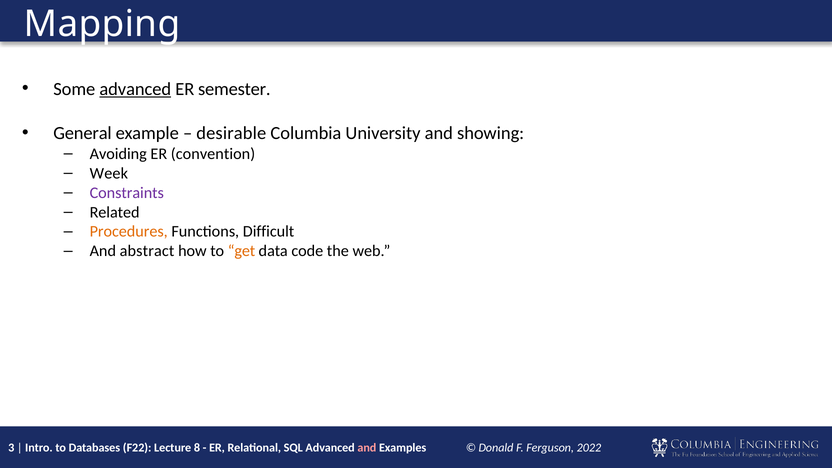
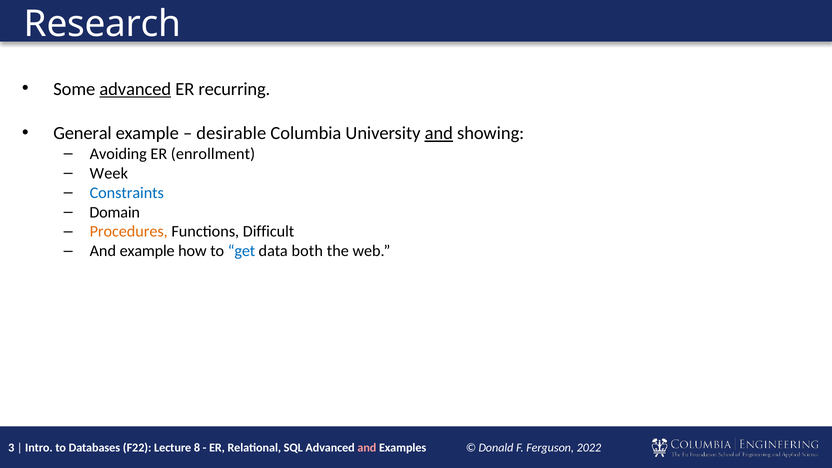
Mapping: Mapping -> Research (102, 24)
semester: semester -> recurring (234, 89)
and underline: none -> present (439, 133)
convention: convention -> enrollment (213, 154)
Constraints colour: purple -> blue (127, 193)
Related: Related -> Domain (115, 212)
And abstract: abstract -> example (147, 251)
get colour: orange -> blue (242, 251)
code: code -> both (307, 251)
